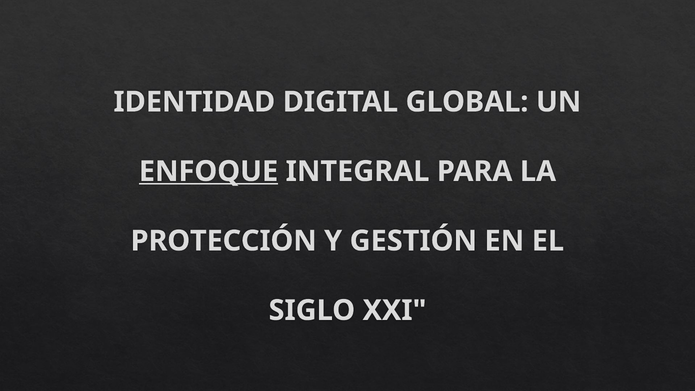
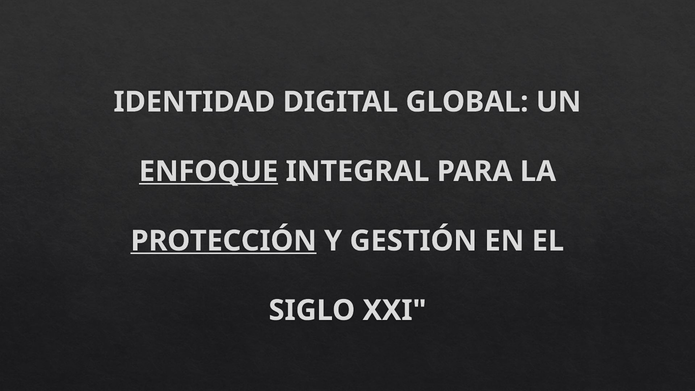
PROTECCIÓN underline: none -> present (224, 241)
